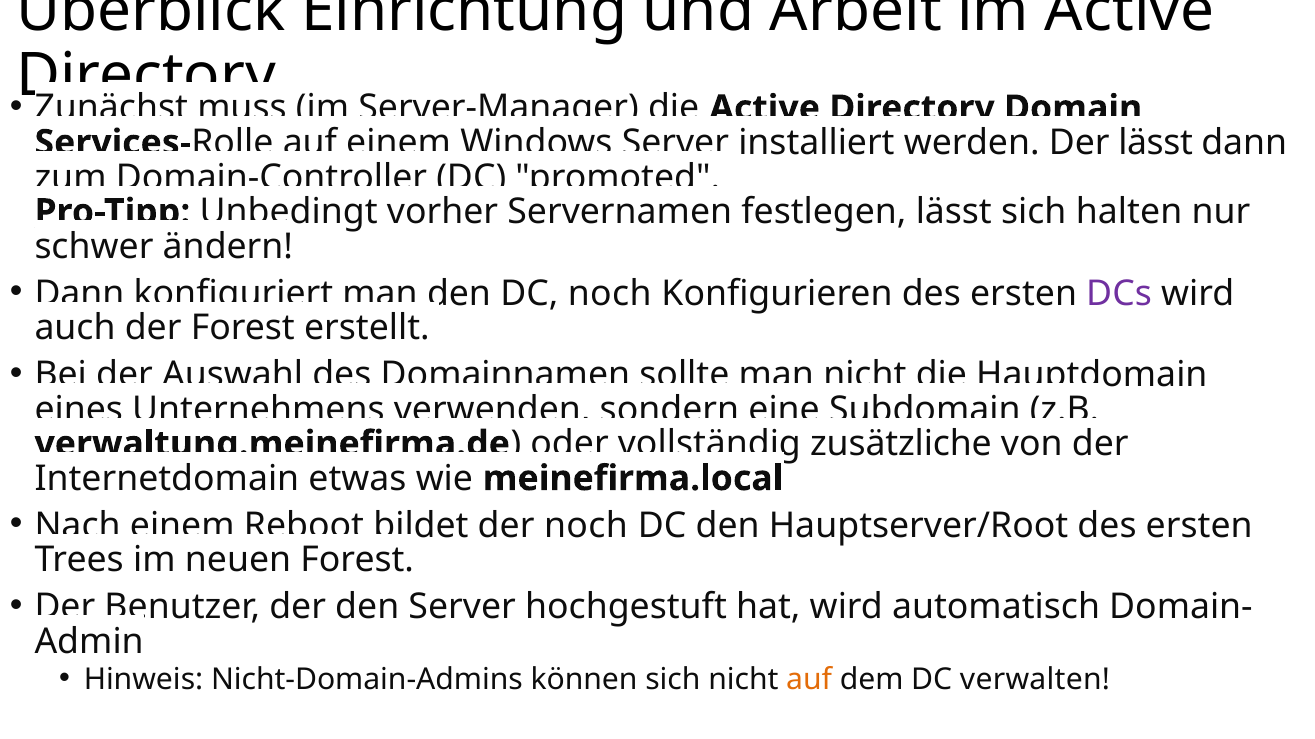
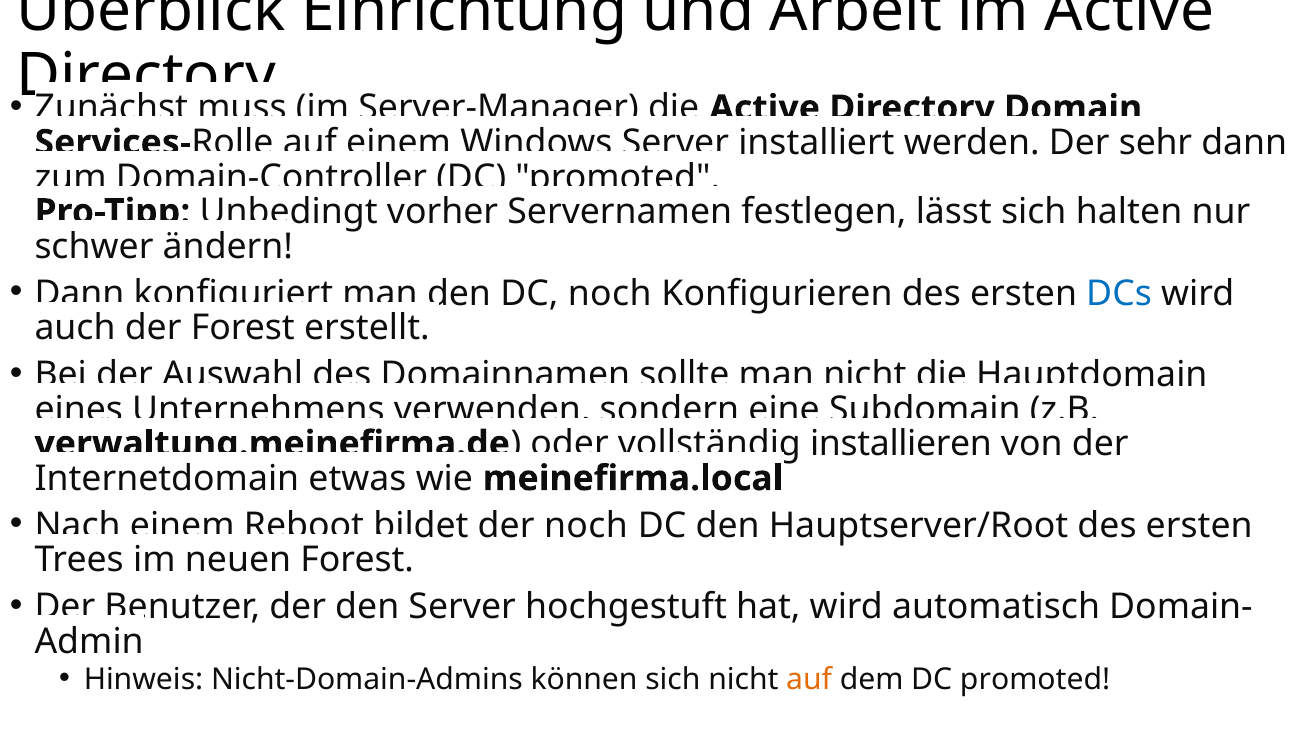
Der lässt: lässt -> sehr (1156, 143)
DCs colour: purple -> blue (1119, 294)
zusätzliche: zusätzliche -> installieren (901, 444)
dem DC verwalten: verwalten -> promoted (1035, 680)
